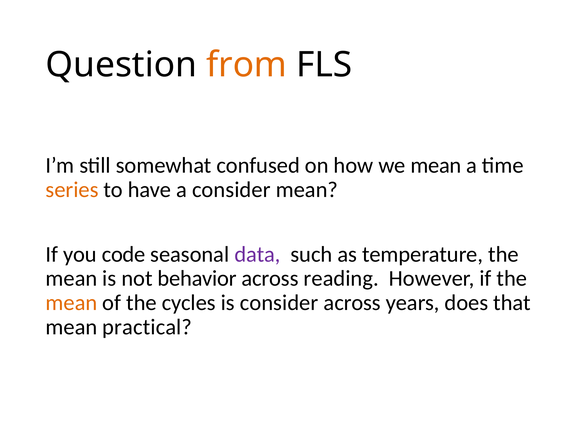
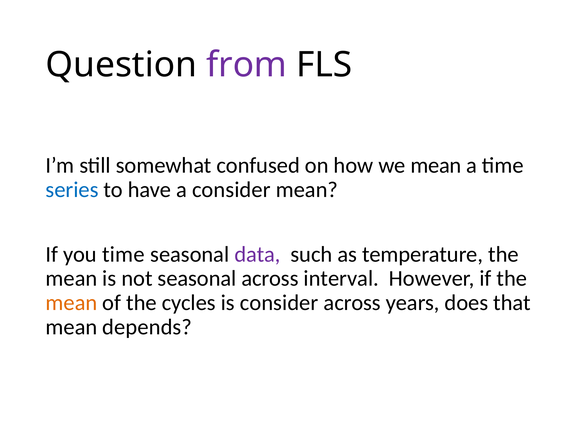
from colour: orange -> purple (247, 65)
series colour: orange -> blue (72, 190)
you code: code -> time (123, 254)
not behavior: behavior -> seasonal (197, 279)
reading: reading -> interval (341, 279)
practical: practical -> depends (147, 327)
